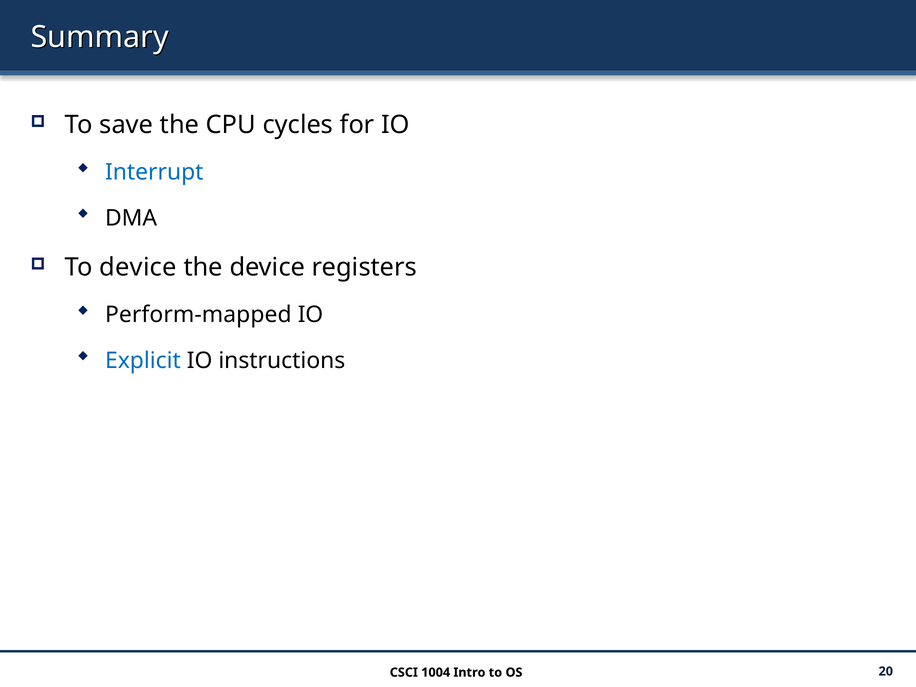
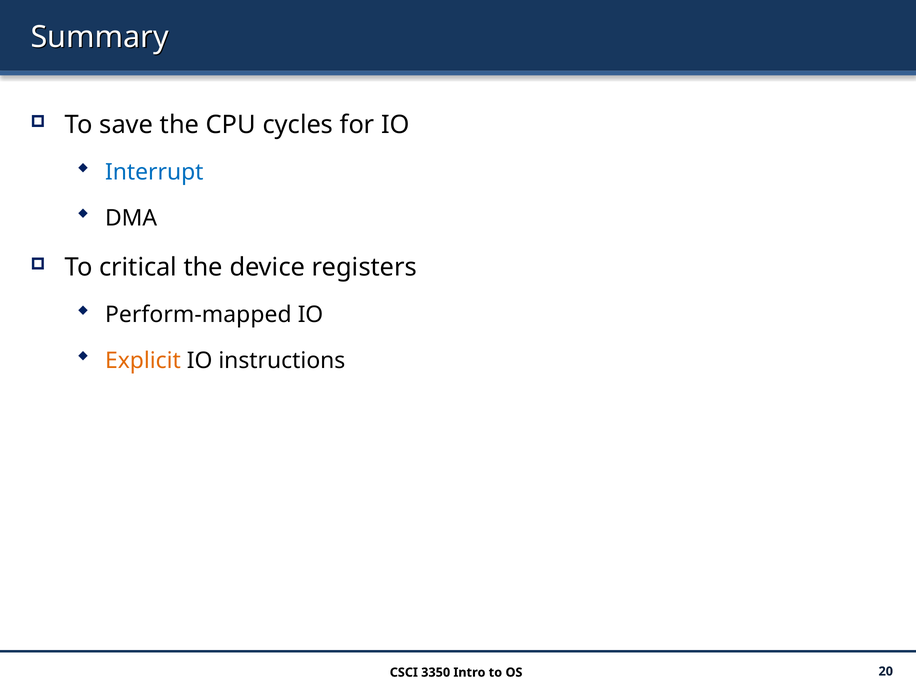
To device: device -> critical (138, 268)
Explicit colour: blue -> orange (143, 361)
1004: 1004 -> 3350 (436, 672)
